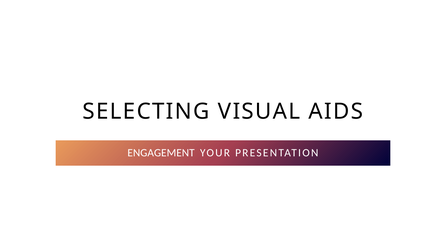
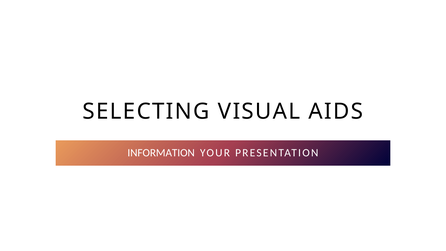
ENGAGEMENT: ENGAGEMENT -> INFORMATION (161, 153)
